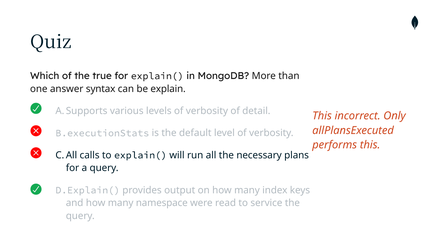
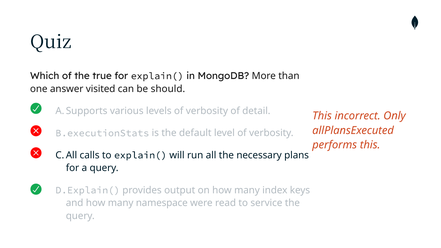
syntax: syntax -> visited (101, 89)
explain: explain -> should (168, 89)
